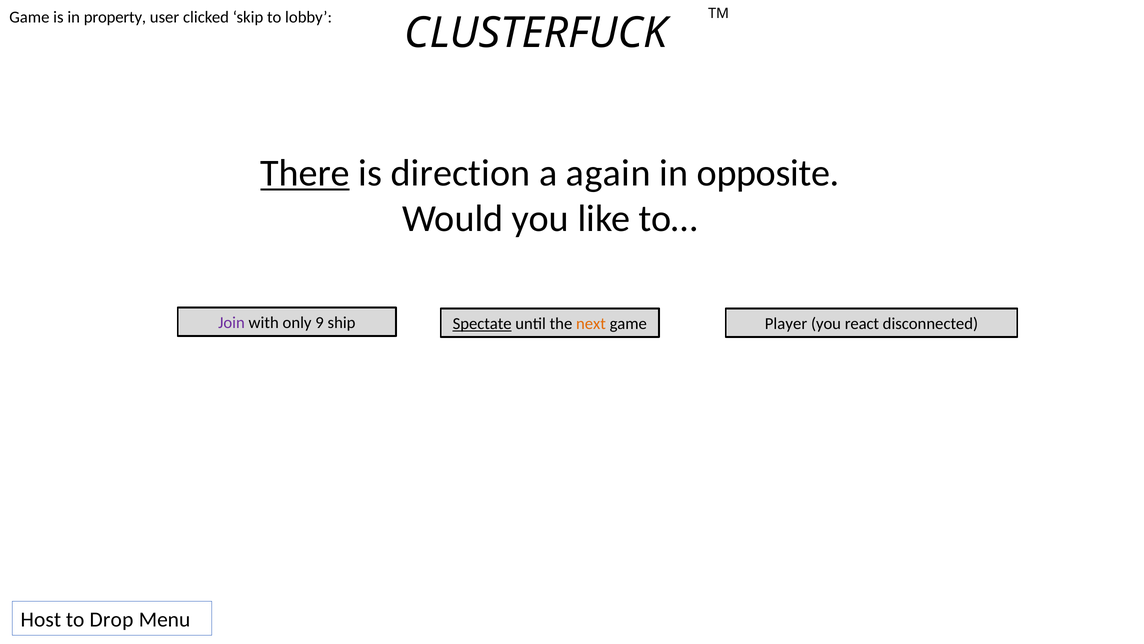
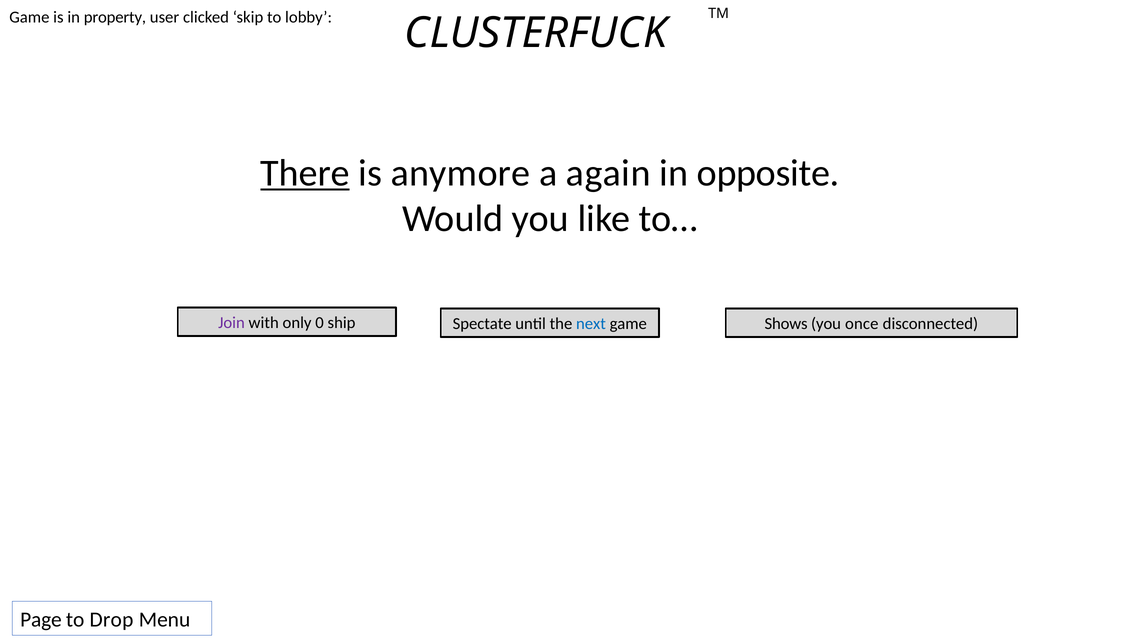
direction: direction -> anymore (461, 173)
9: 9 -> 0 (320, 323)
Spectate underline: present -> none (482, 324)
next colour: orange -> blue (591, 324)
Player: Player -> Shows (786, 324)
react: react -> once (862, 324)
Host: Host -> Page (41, 619)
